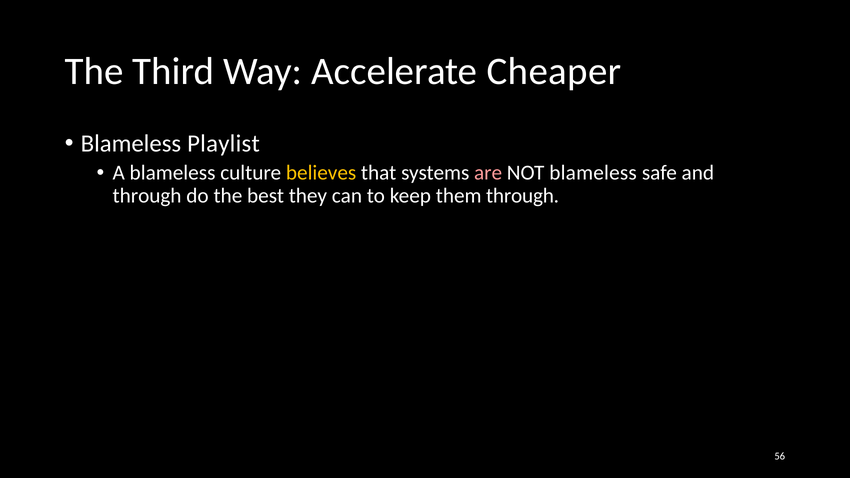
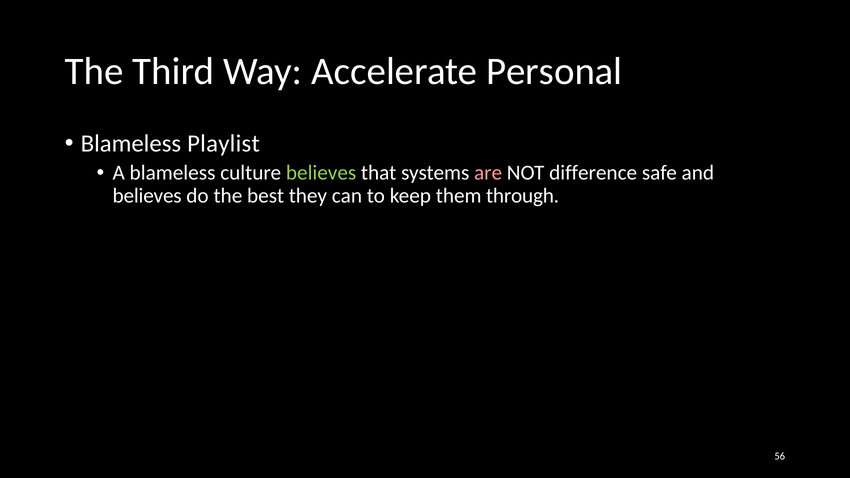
Cheaper: Cheaper -> Personal (554, 71)
believes colour: yellow -> light green (321, 173)
NOT blameless: blameless -> difference (593, 173)
through: through -> believes (147, 196)
